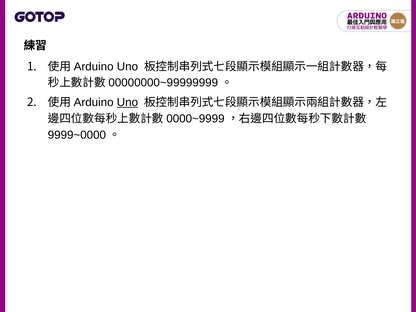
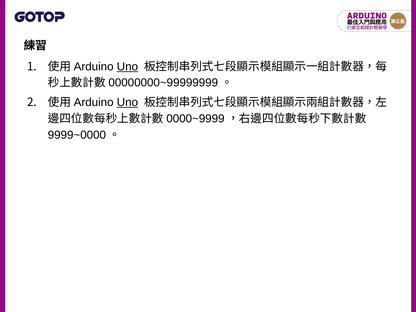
Uno underline: none -> present (127, 67)
